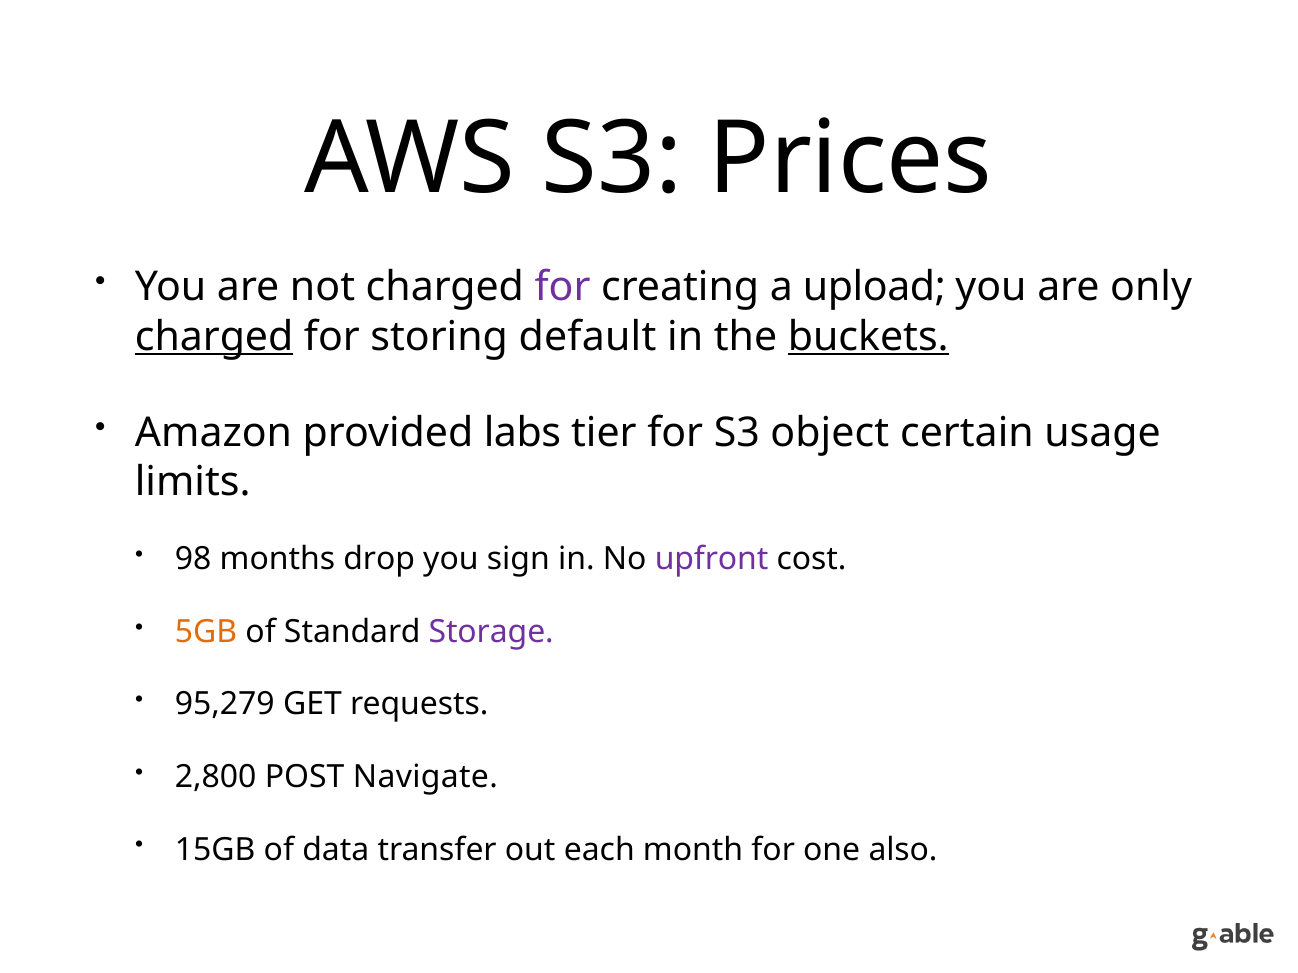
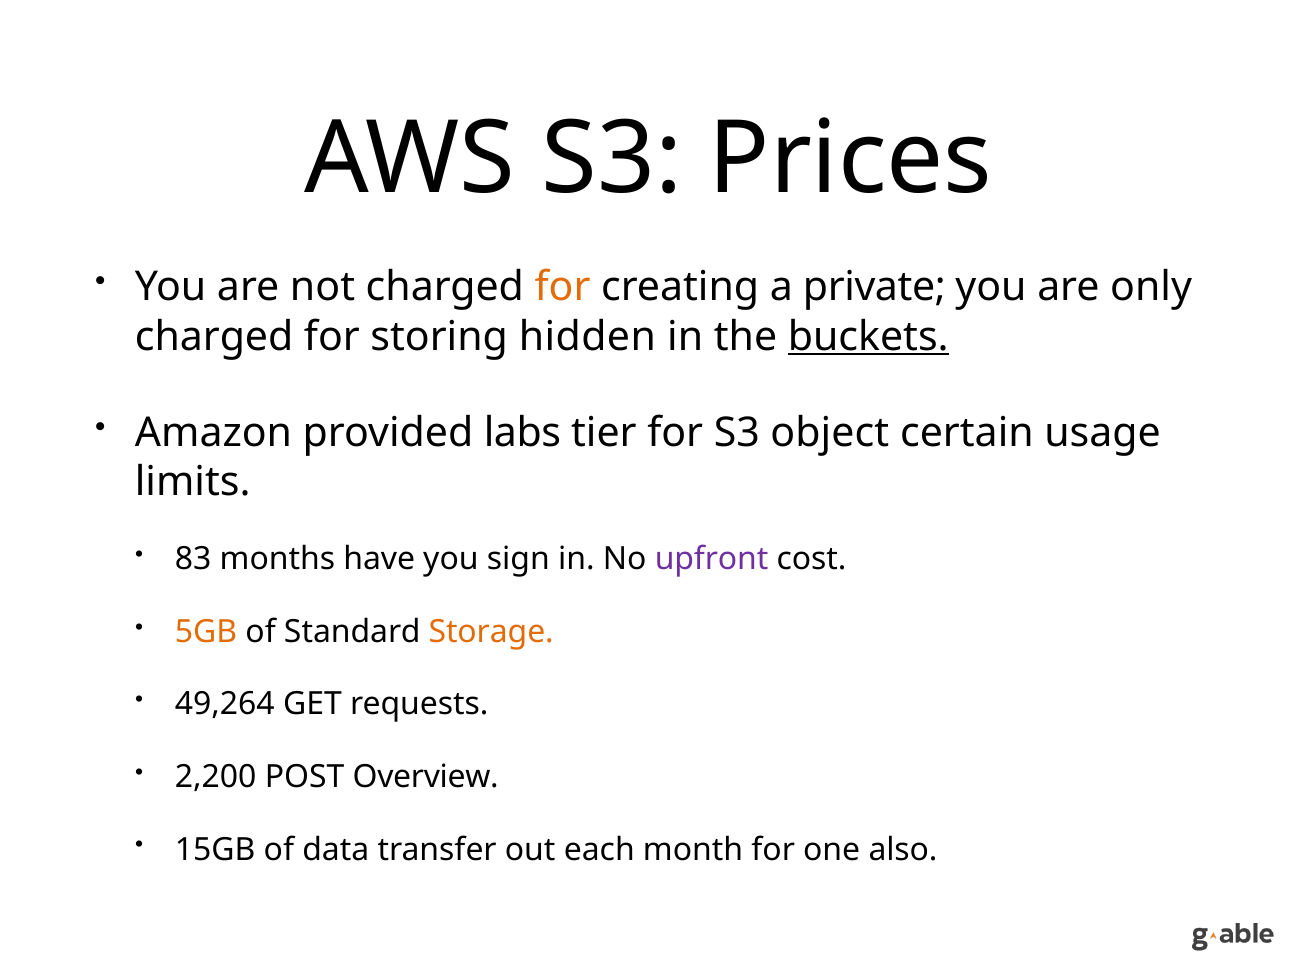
for colour: purple -> orange (563, 287)
upload: upload -> private (874, 287)
charged underline: present -> none (214, 337)
default: default -> hidden (587, 337)
98: 98 -> 83 (193, 560)
drop: drop -> have (379, 560)
Storage colour: purple -> orange (491, 632)
95,279: 95,279 -> 49,264 (225, 705)
2,800: 2,800 -> 2,200 (216, 777)
Navigate: Navigate -> Overview (426, 777)
